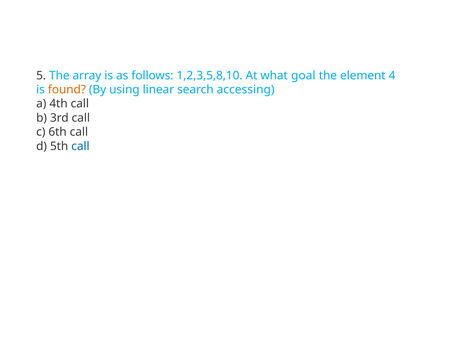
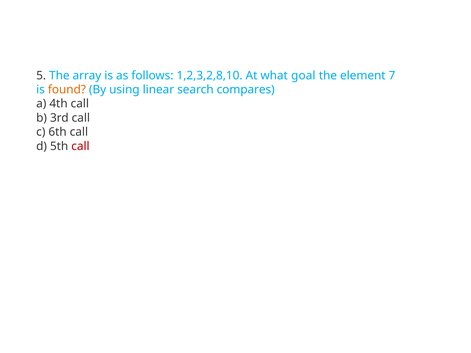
1,2,3,5,8,10: 1,2,3,5,8,10 -> 1,2,3,2,8,10 (210, 76)
4: 4 -> 7 (392, 76)
accessing: accessing -> compares (246, 90)
call colour: blue -> red (80, 146)
